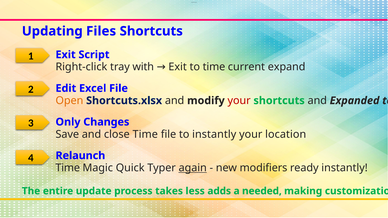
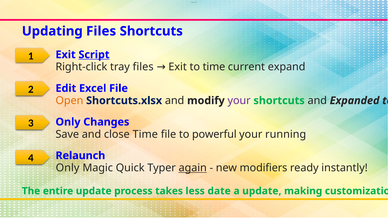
Script underline: none -> present (94, 55)
tray with: with -> files (143, 67)
your colour: red -> purple (239, 101)
to instantly: instantly -> powerful (214, 134)
location: location -> running (286, 134)
Time: Time -> Only (68, 168)
adds: adds -> date (219, 191)
a needed: needed -> update (262, 191)
